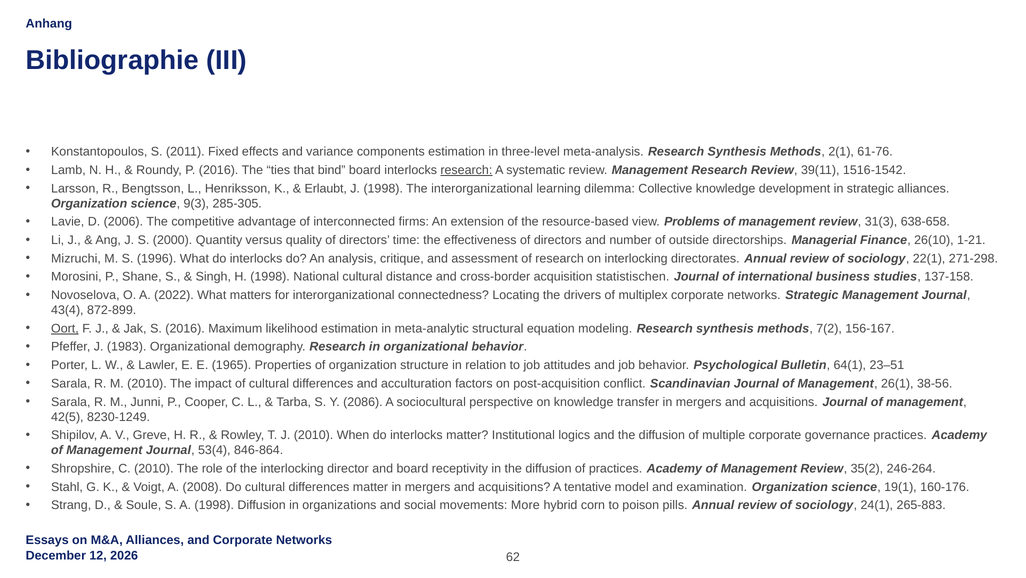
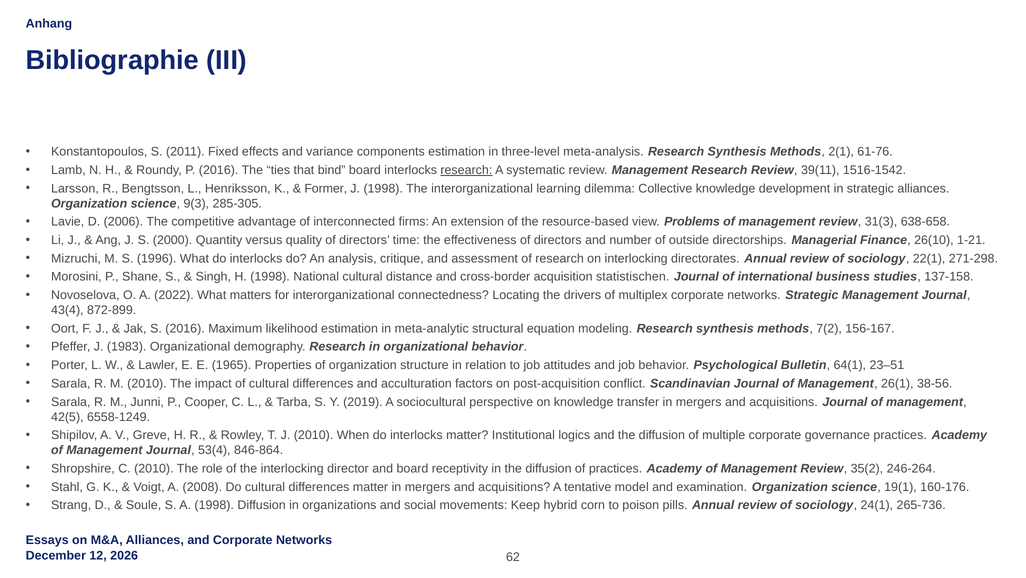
Erlaubt: Erlaubt -> Former (326, 188)
Oort underline: present -> none (65, 328)
2086: 2086 -> 2019 (363, 402)
8230-1249: 8230-1249 -> 6558-1249 (119, 417)
More: More -> Keep (525, 505)
265-883: 265-883 -> 265-736 (921, 505)
